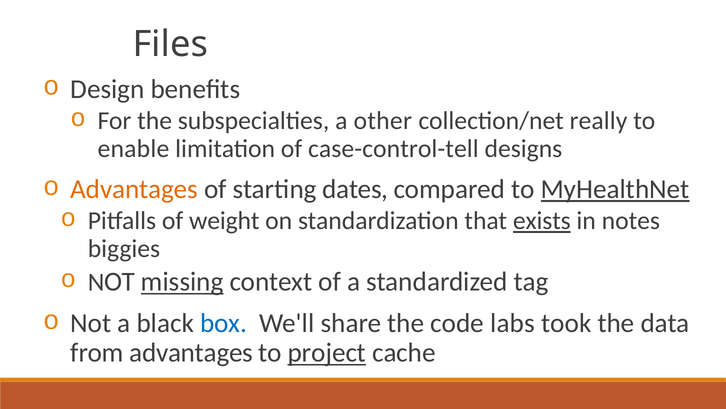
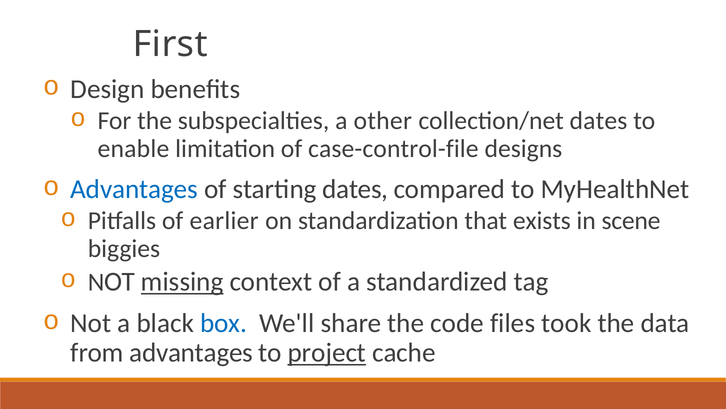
Files: Files -> First (170, 44)
collection/net really: really -> dates (598, 121)
case-control-tell: case-control-tell -> case-control-file (393, 148)
Advantages colour: orange -> blue (134, 189)
MyHealthNet underline: present -> none (615, 189)
weight: weight -> earlier (224, 221)
exists underline: present -> none (542, 221)
notes: notes -> scene (631, 221)
labs: labs -> files (513, 323)
